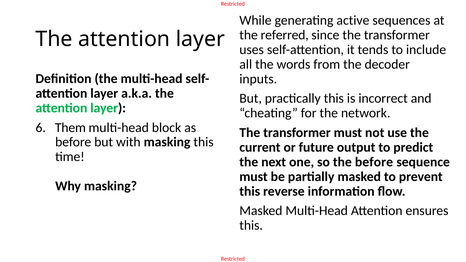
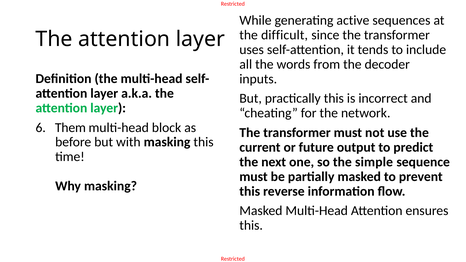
referred: referred -> difficult (285, 35)
the before: before -> simple (374, 162)
